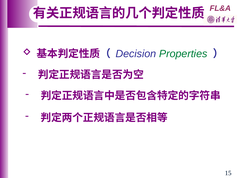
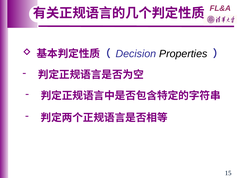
Properties colour: green -> black (183, 54)
